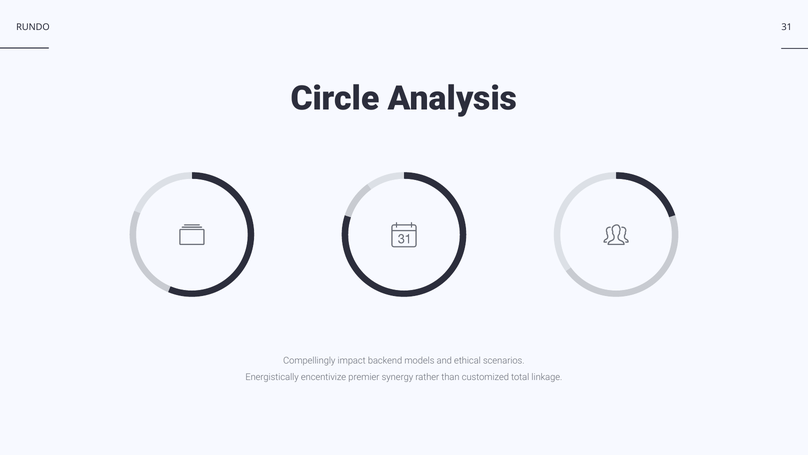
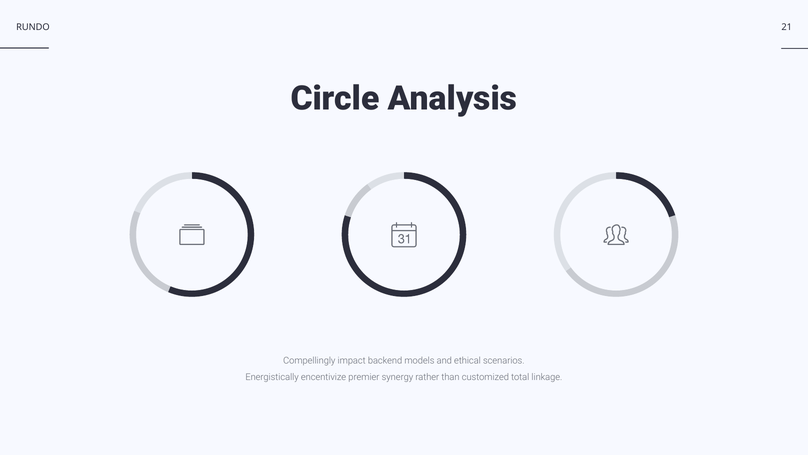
31: 31 -> 21 (787, 27)
